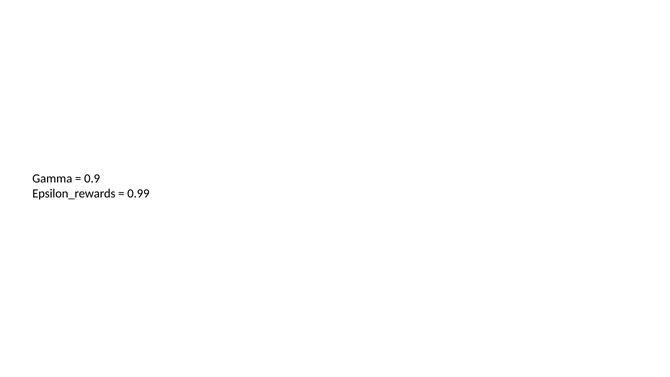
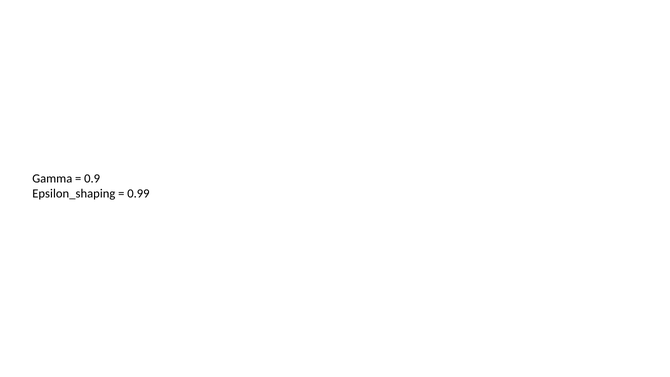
Epsilon_rewards: Epsilon_rewards -> Epsilon_shaping (74, 193)
